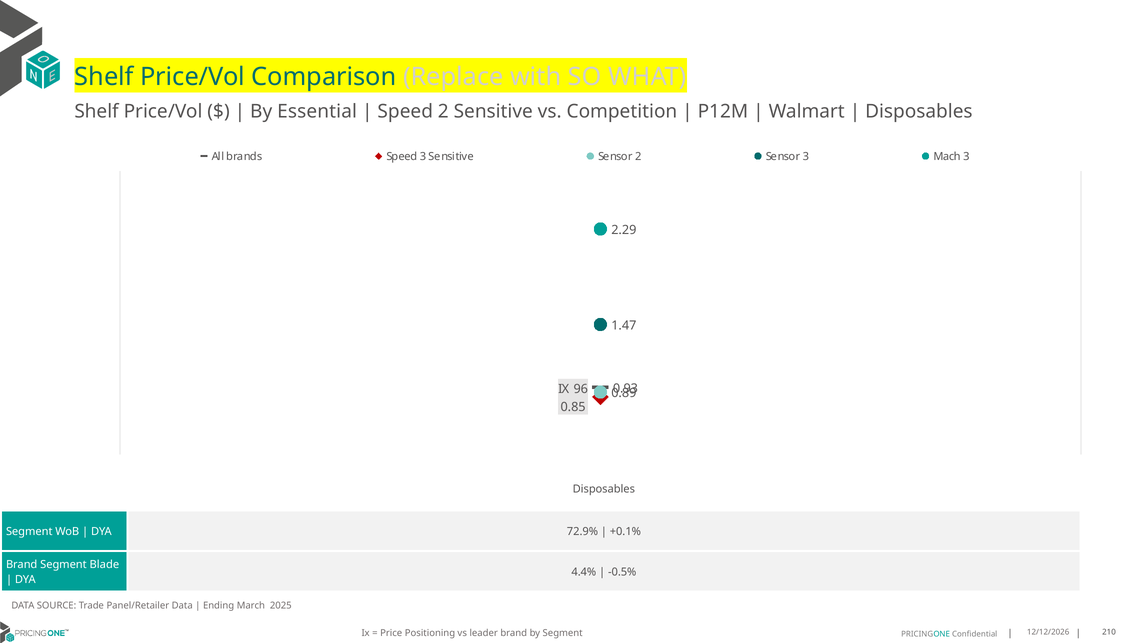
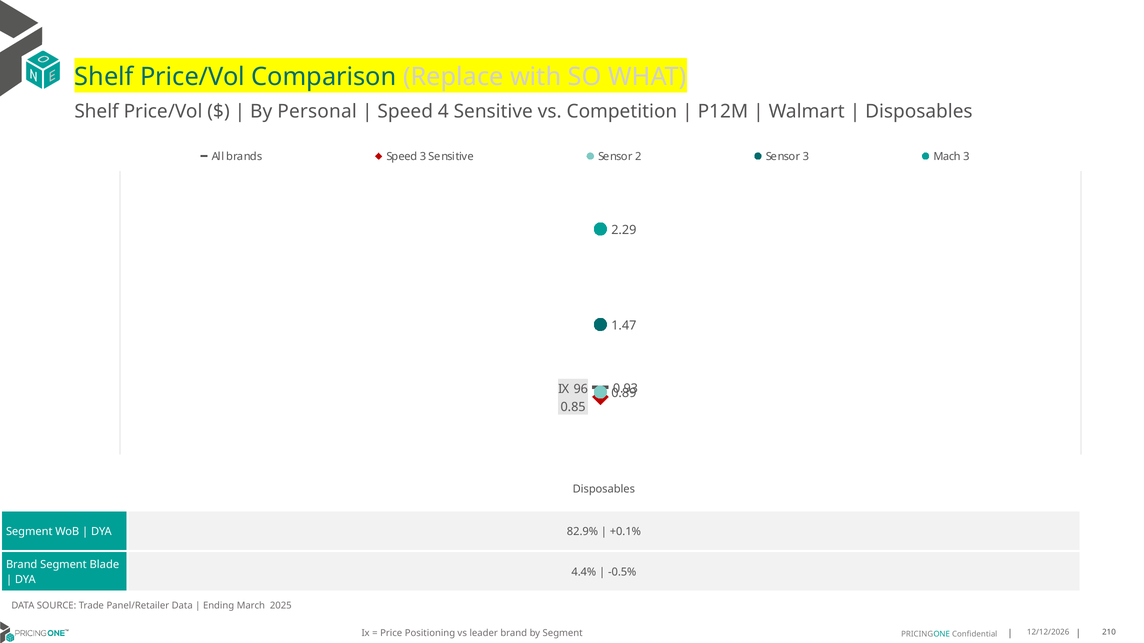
Essential: Essential -> Personal (317, 112)
Speed 2: 2 -> 4 (443, 112)
72.9%: 72.9% -> 82.9% (582, 532)
